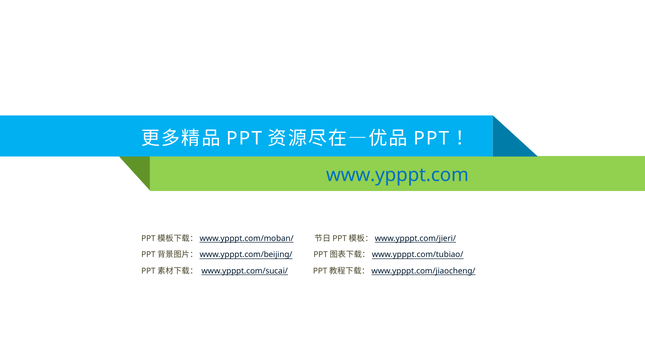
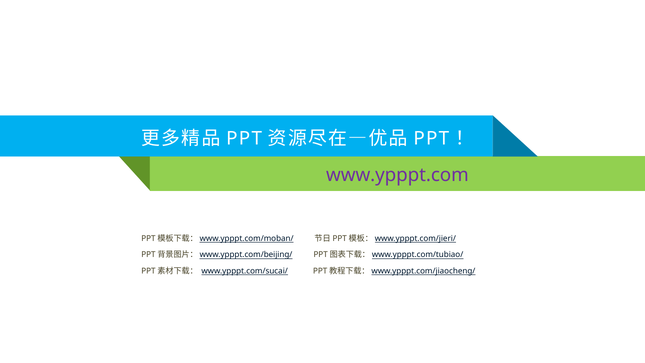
www.ypppt.com colour: blue -> purple (397, 175)
